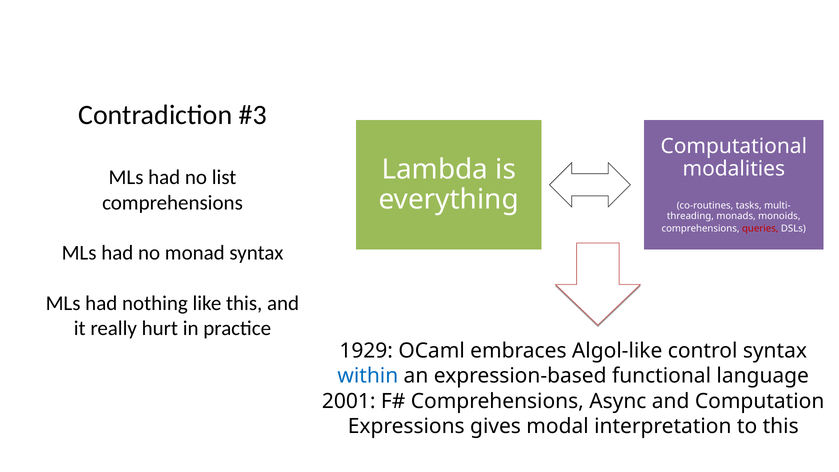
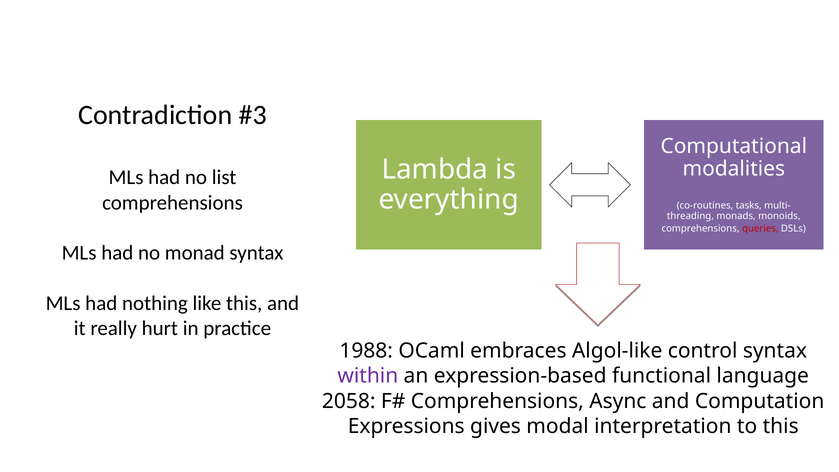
1929: 1929 -> 1988 (366, 351)
within colour: blue -> purple (368, 376)
2001: 2001 -> 2058 (349, 401)
